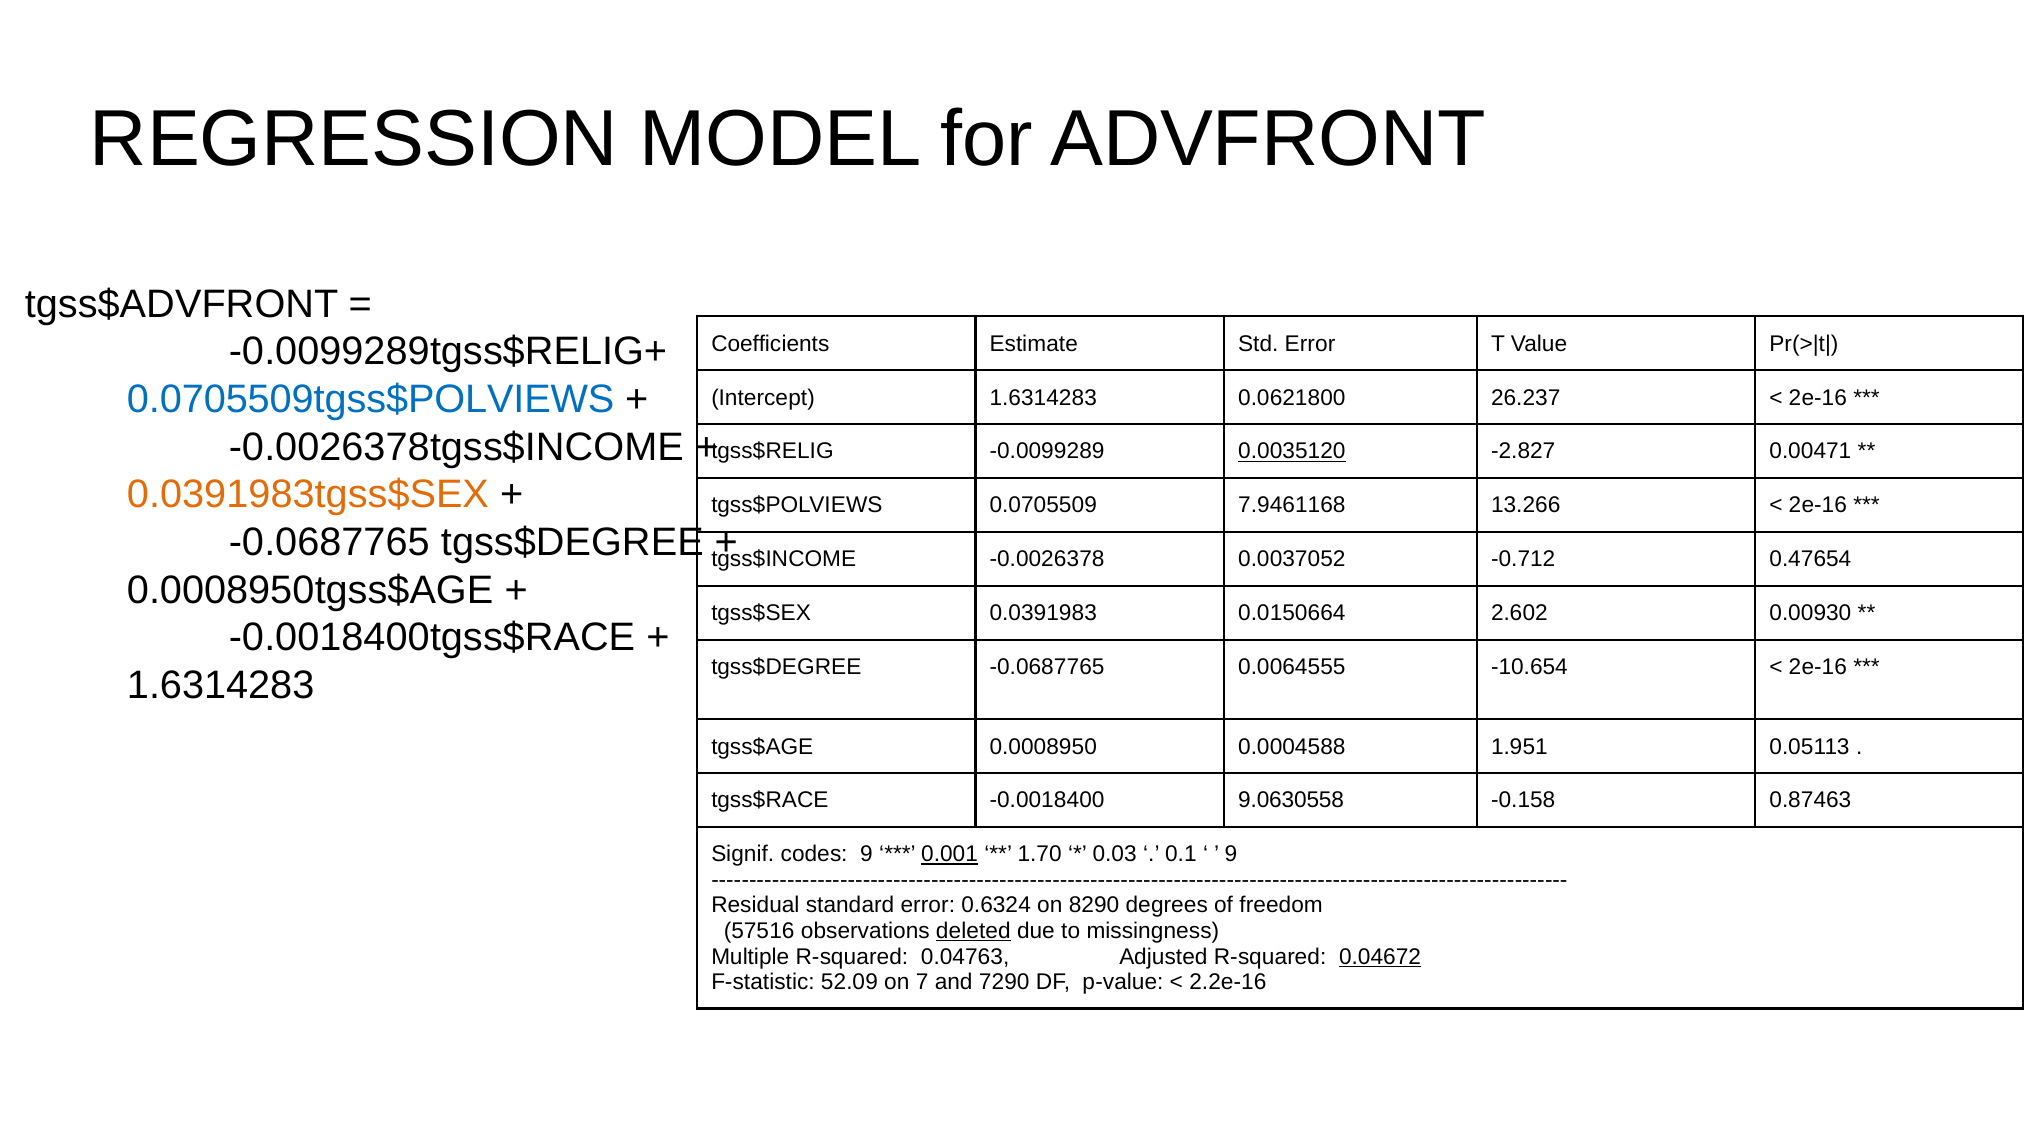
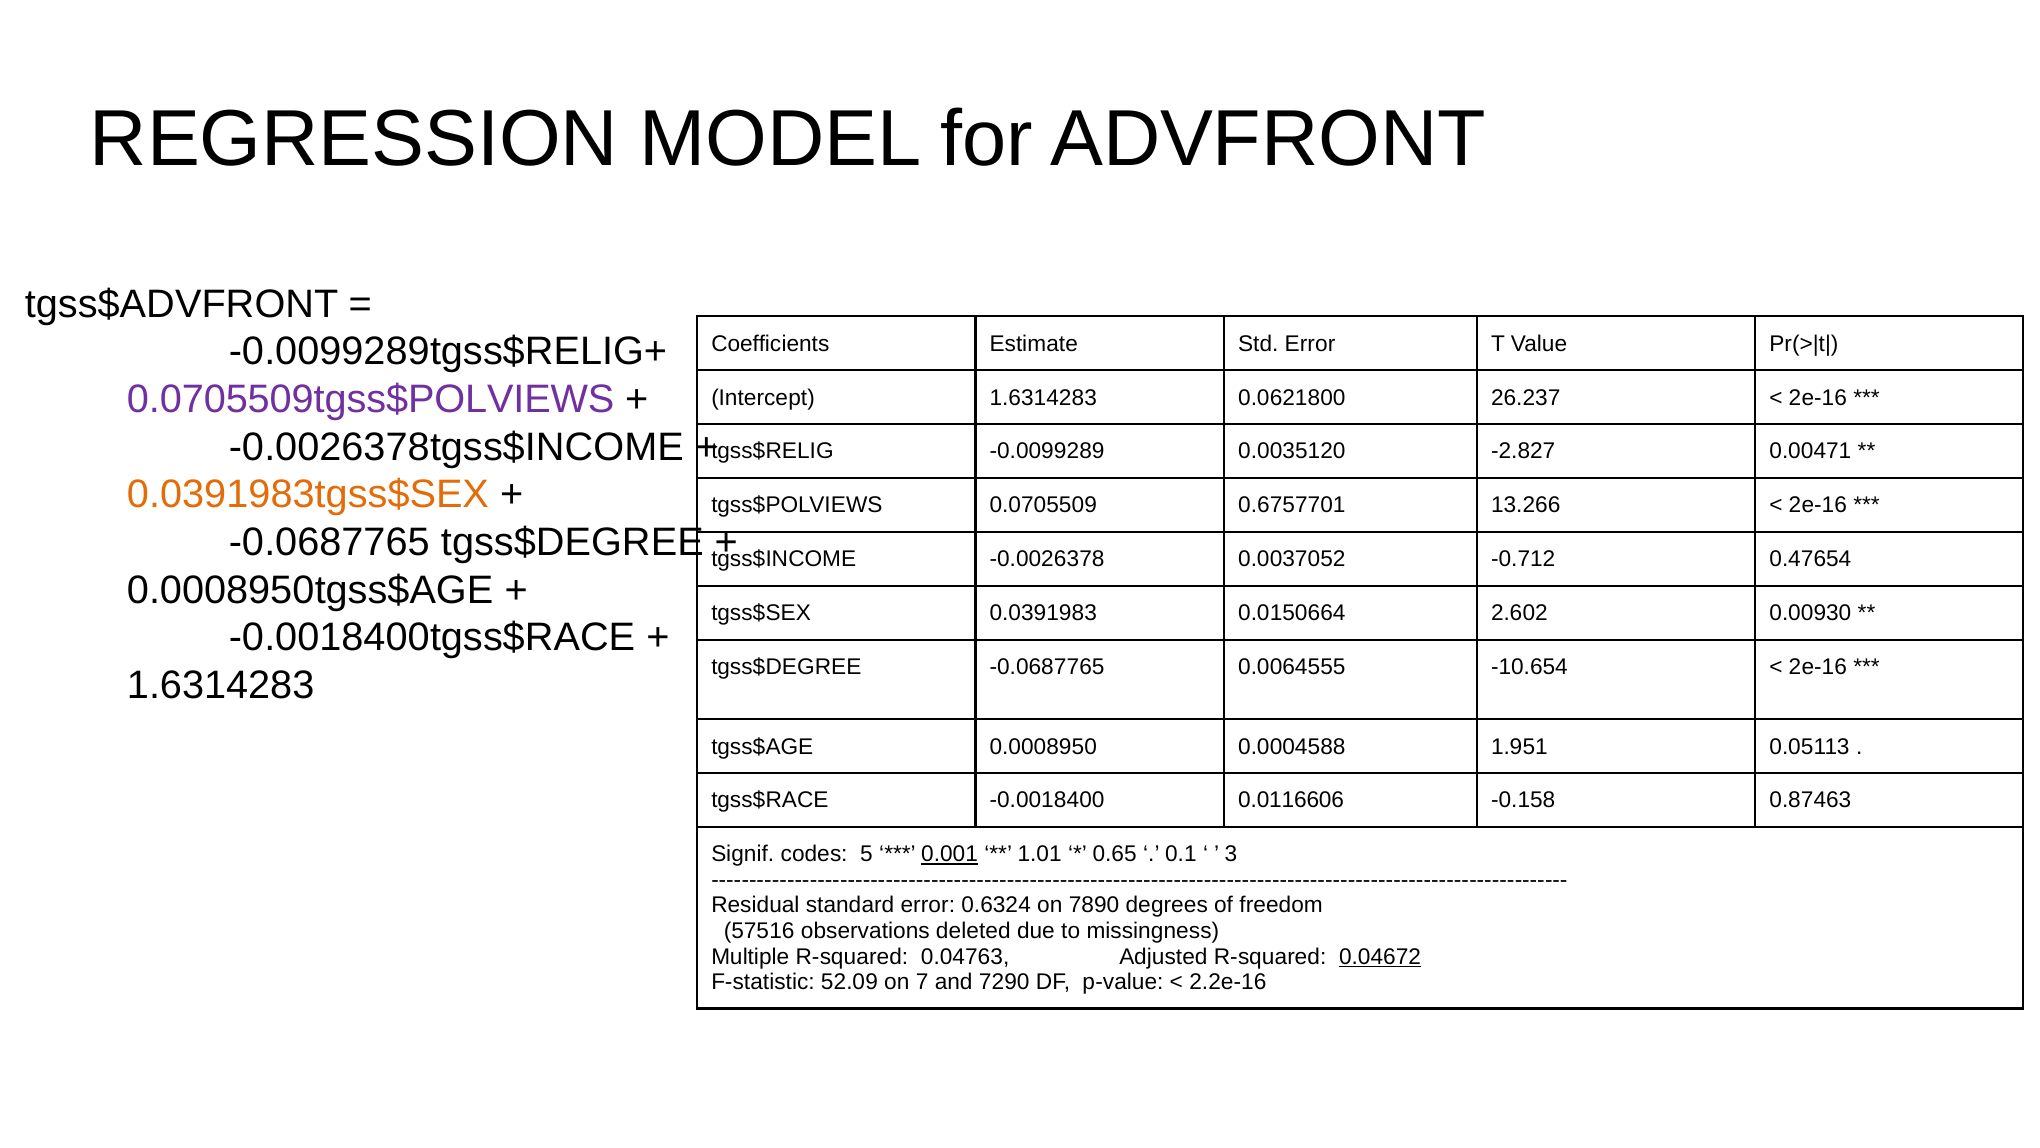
0.0705509tgss$POLVIEWS colour: blue -> purple (371, 399)
0.0035120 underline: present -> none (1292, 451)
7.9461168: 7.9461168 -> 0.6757701 (1292, 505)
9.0630558: 9.0630558 -> 0.0116606 (1291, 800)
codes 9: 9 -> 5 (866, 854)
1.70: 1.70 -> 1.01 (1040, 854)
0.03: 0.03 -> 0.65 (1115, 854)
9: 9 -> 3 (1231, 854)
8290: 8290 -> 7890 (1094, 905)
deleted underline: present -> none (973, 931)
